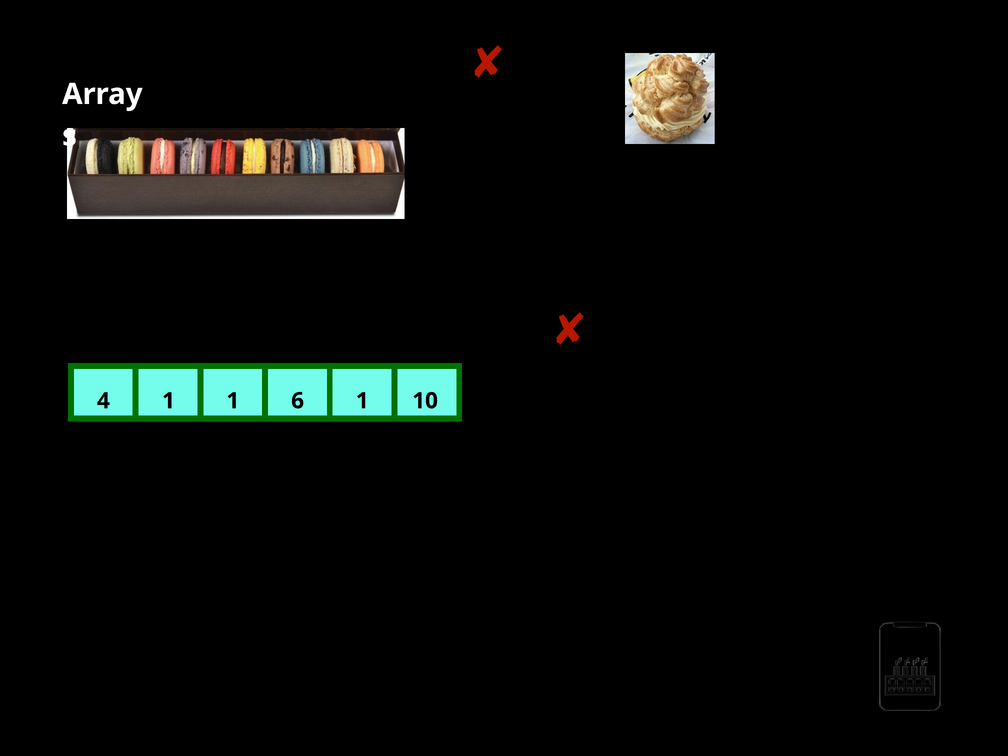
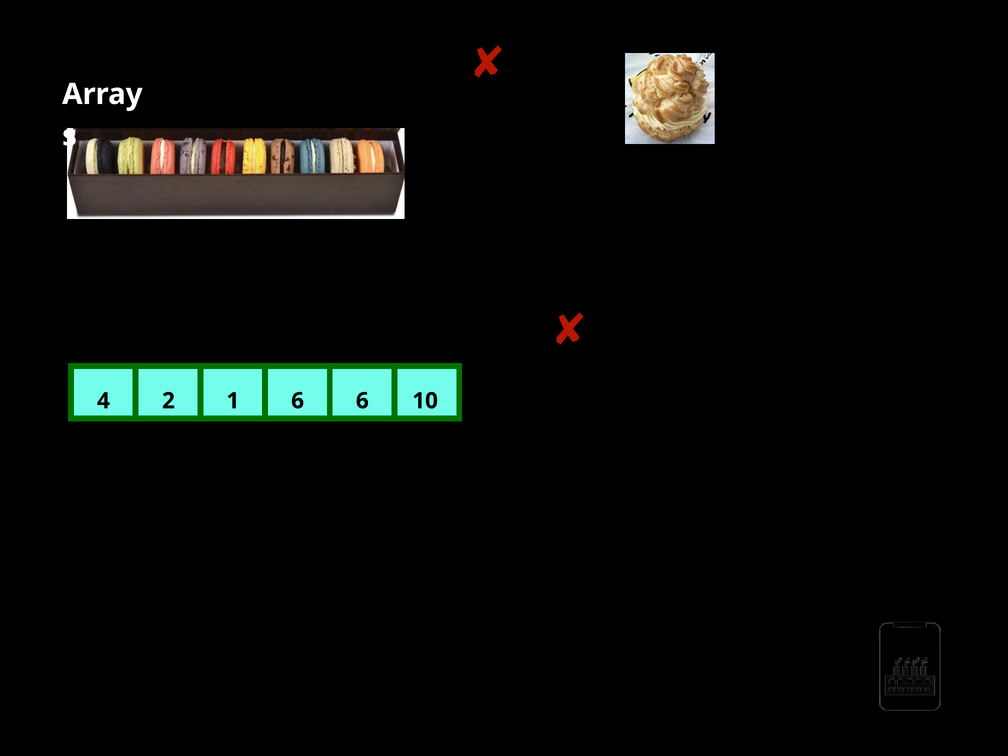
4 1: 1 -> 2 (169, 401)
6 1: 1 -> 6 (362, 401)
